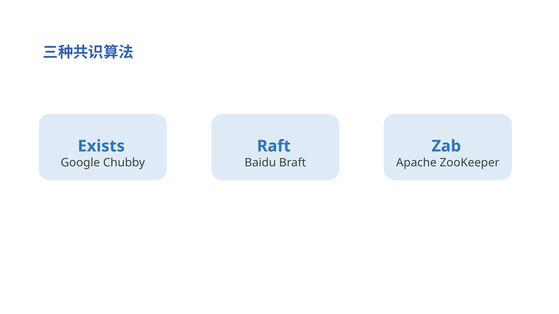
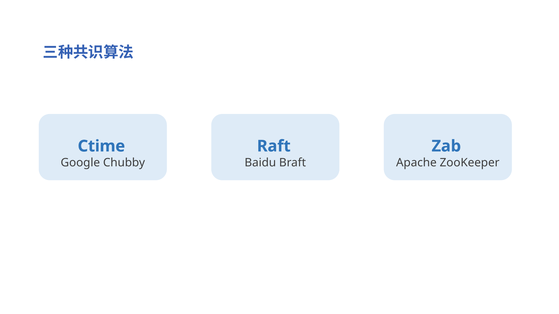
Exists: Exists -> Ctime (101, 146)
